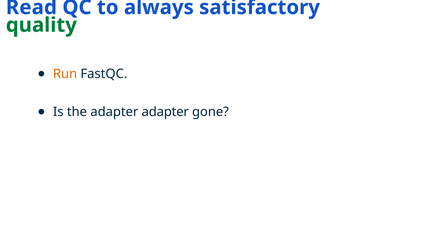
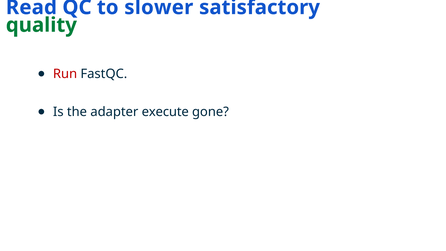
always: always -> slower (159, 7)
Run colour: orange -> red (65, 74)
adapter adapter: adapter -> execute (165, 112)
